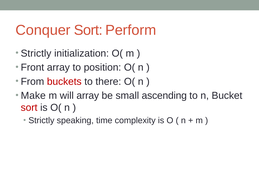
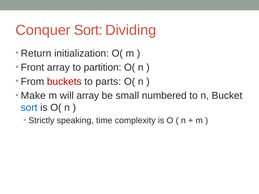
Perform: Perform -> Dividing (131, 30)
Strictly: Strictly -> Return (36, 53)
position: position -> partition (103, 67)
there: there -> parts (108, 82)
ascending: ascending -> numbered (164, 96)
sort colour: red -> blue (29, 108)
